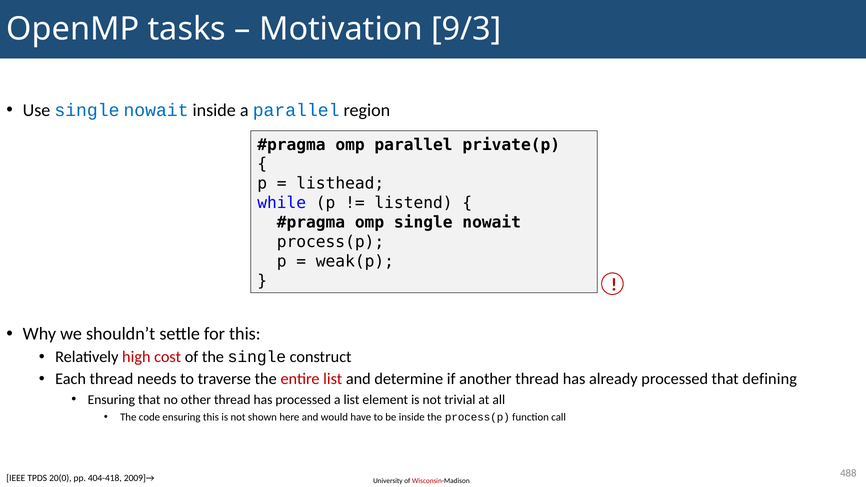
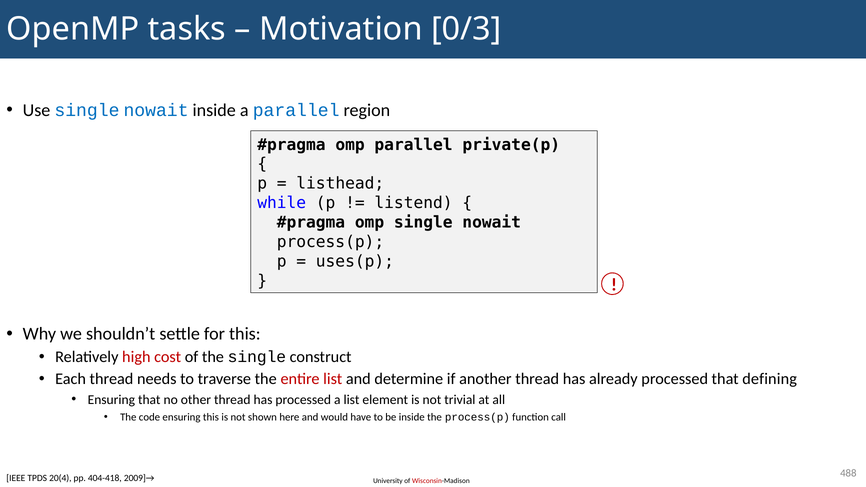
9/3: 9/3 -> 0/3 (466, 29)
weak(p: weak(p -> uses(p (355, 262)
20(0: 20(0 -> 20(4 (60, 478)
